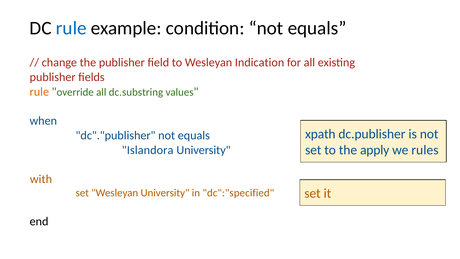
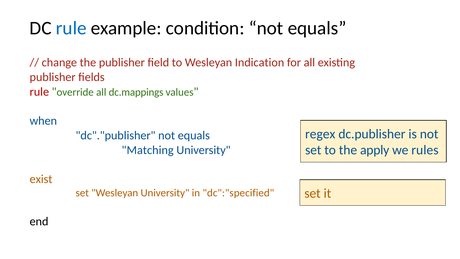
rule colour: orange -> red (39, 92)
dc.substring: dc.substring -> dc.mappings (136, 92)
xpath: xpath -> regex (320, 134)
Islandora: Islandora -> Matching (148, 150)
with: with -> exist (41, 179)
